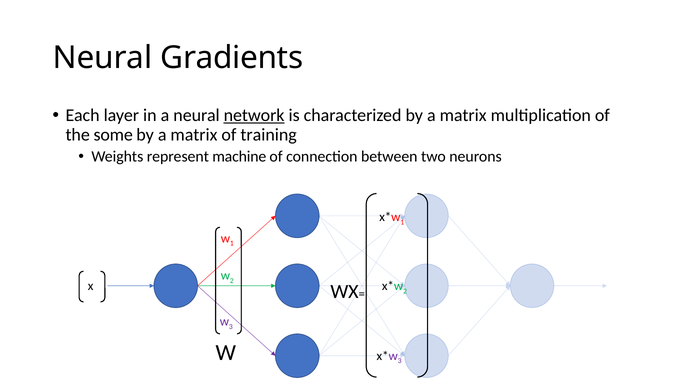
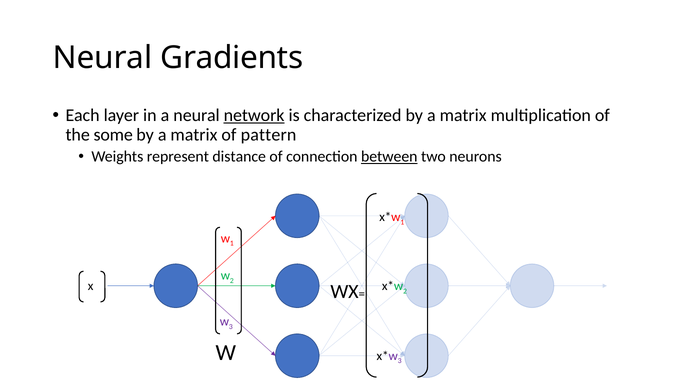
training: training -> pattern (269, 135)
machine: machine -> distance (239, 157)
between underline: none -> present (389, 157)
